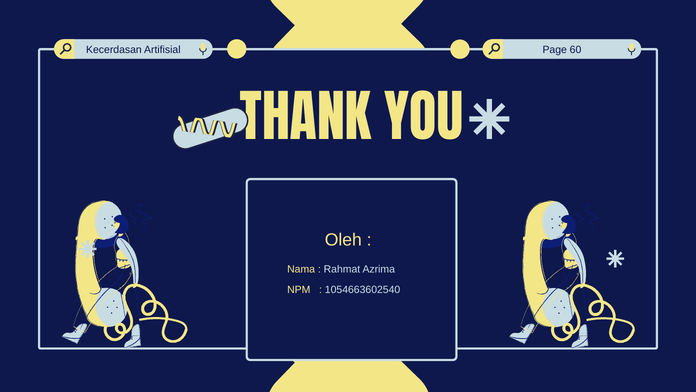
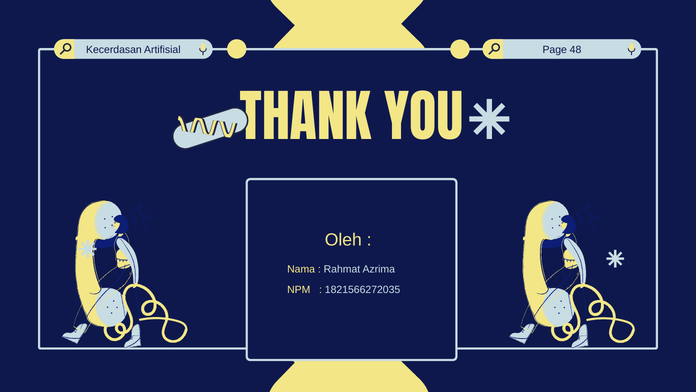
60: 60 -> 48 (576, 50)
1054663602540: 1054663602540 -> 1821566272035 (363, 289)
